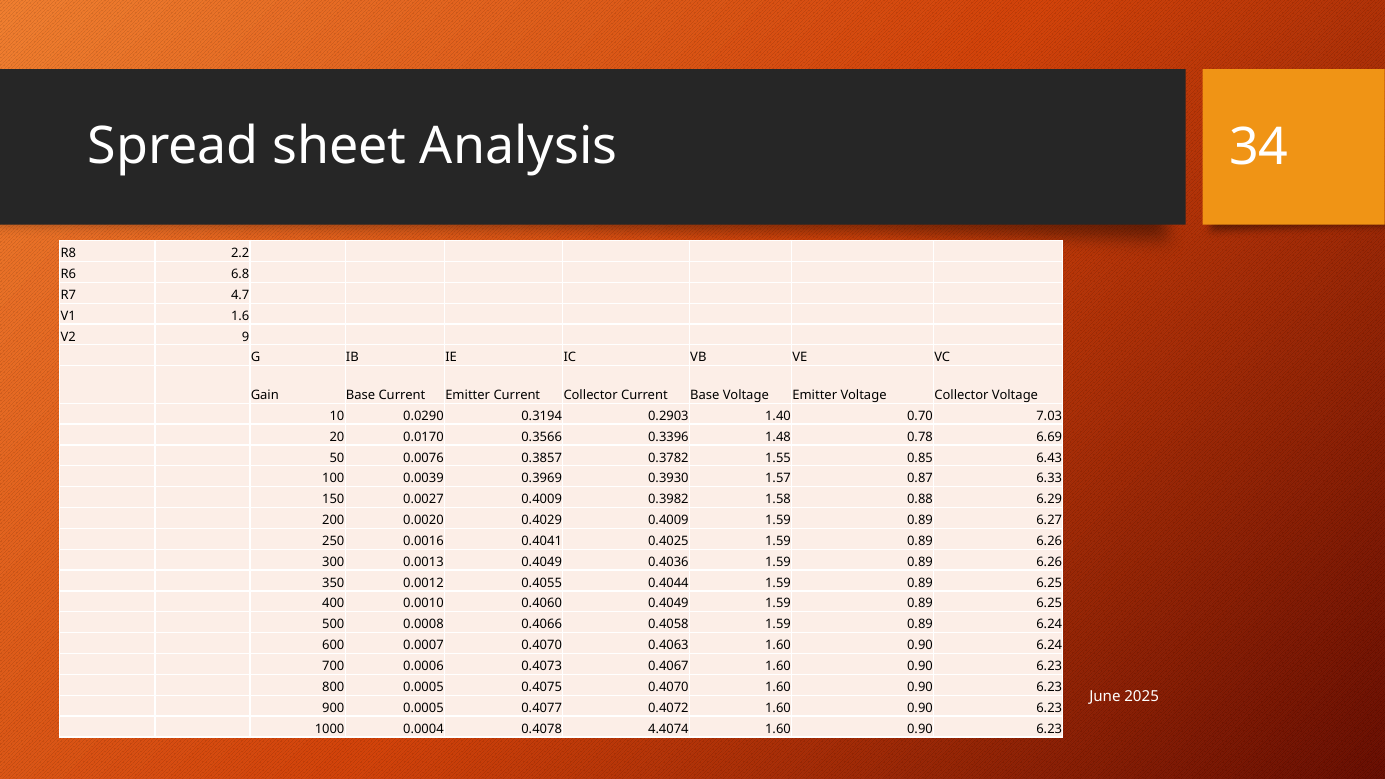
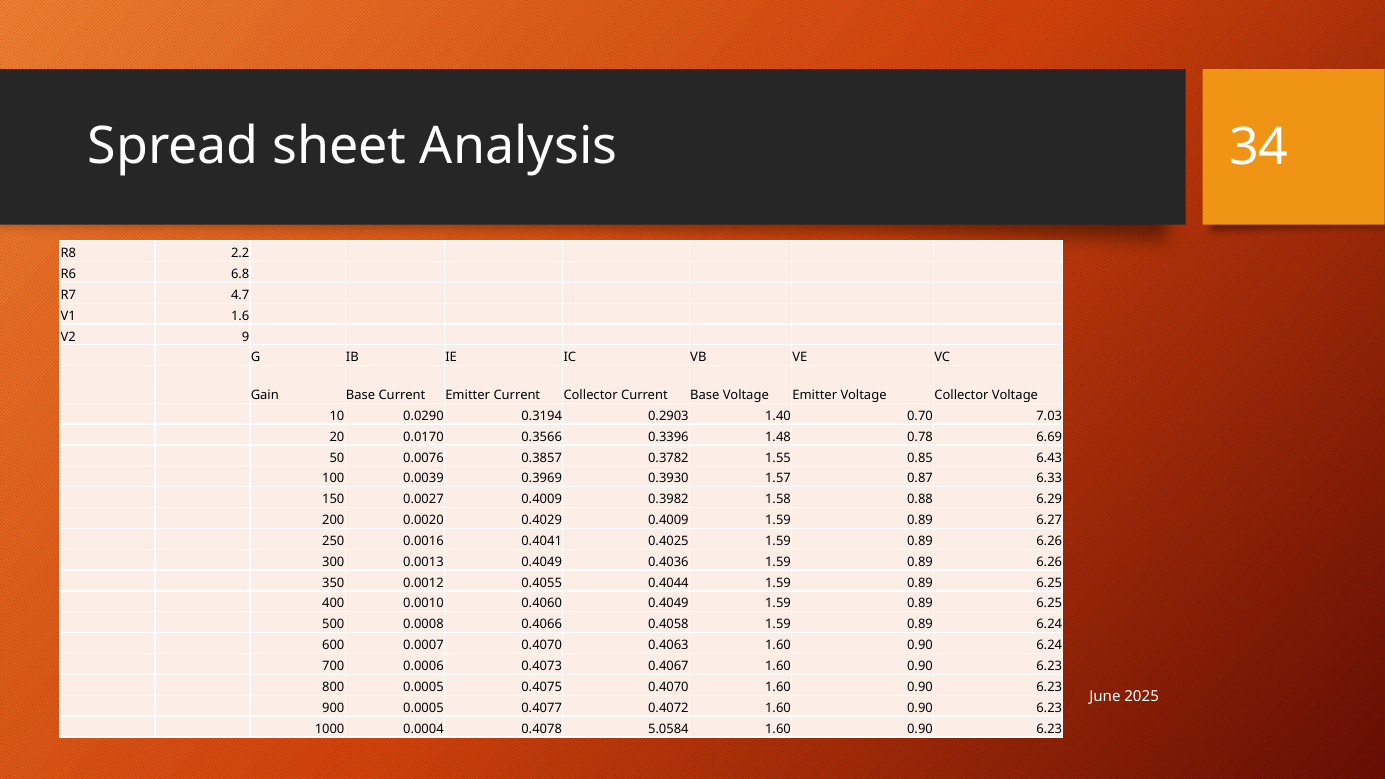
4.4074: 4.4074 -> 5.0584 (668, 729)
